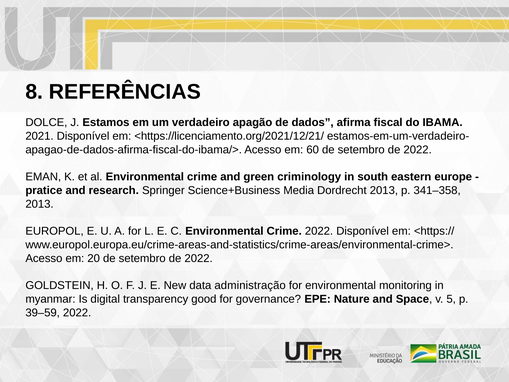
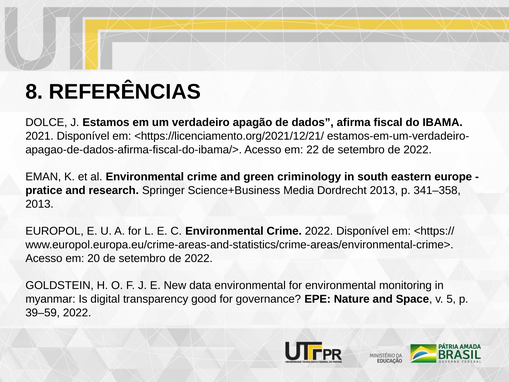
60: 60 -> 22 (313, 150)
data administração: administração -> environmental (250, 285)
